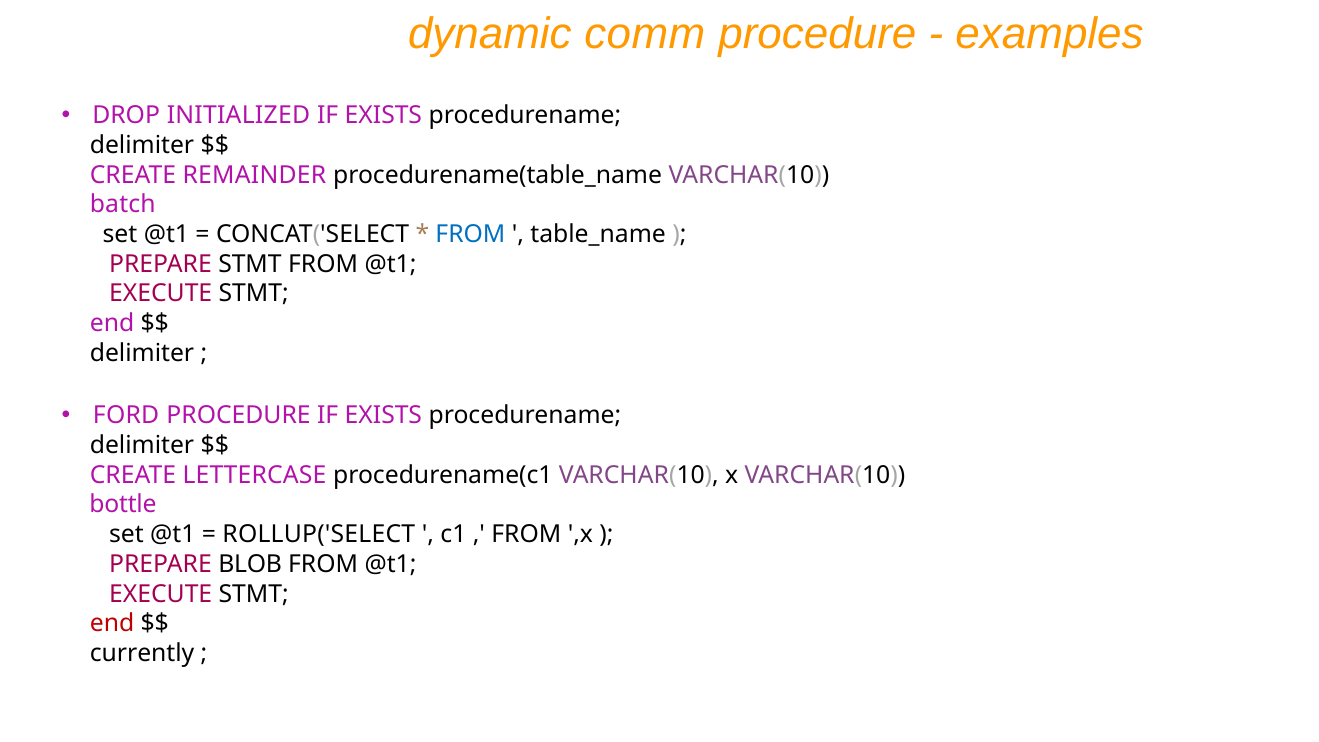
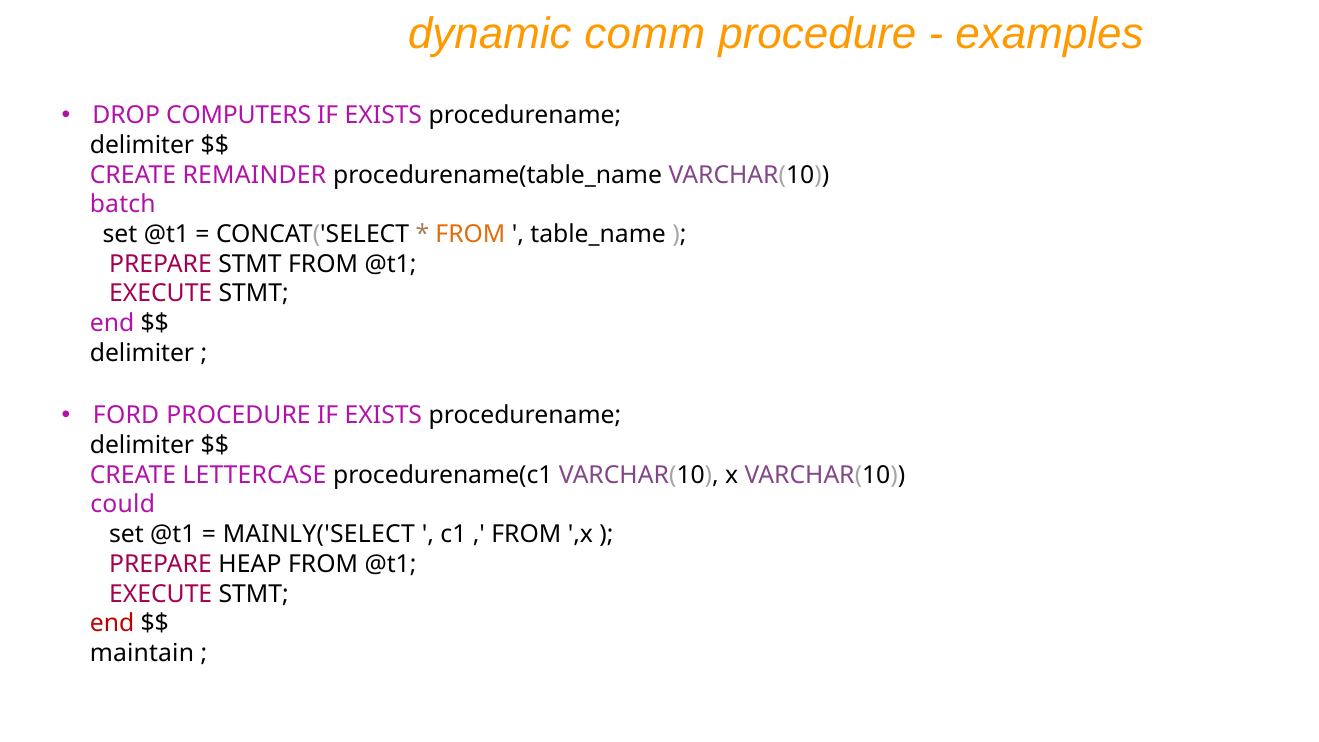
INITIALIZED: INITIALIZED -> COMPUTERS (239, 116)
FROM colour: blue -> orange (470, 234)
bottle: bottle -> could (123, 505)
ROLLUP('SELECT: ROLLUP('SELECT -> MAINLY('SELECT (319, 534)
BLOB: BLOB -> HEAP (250, 564)
currently: currently -> maintain (142, 653)
